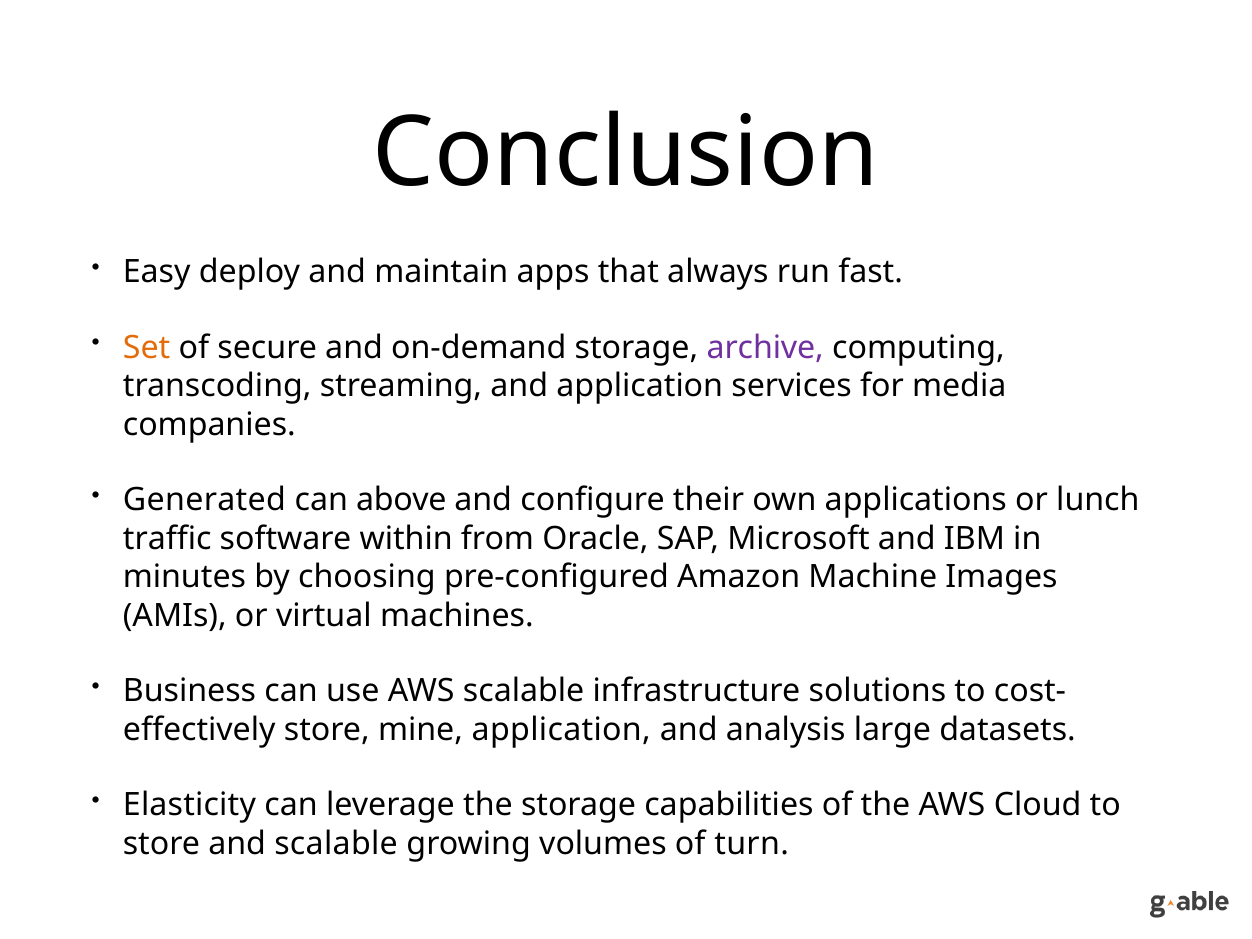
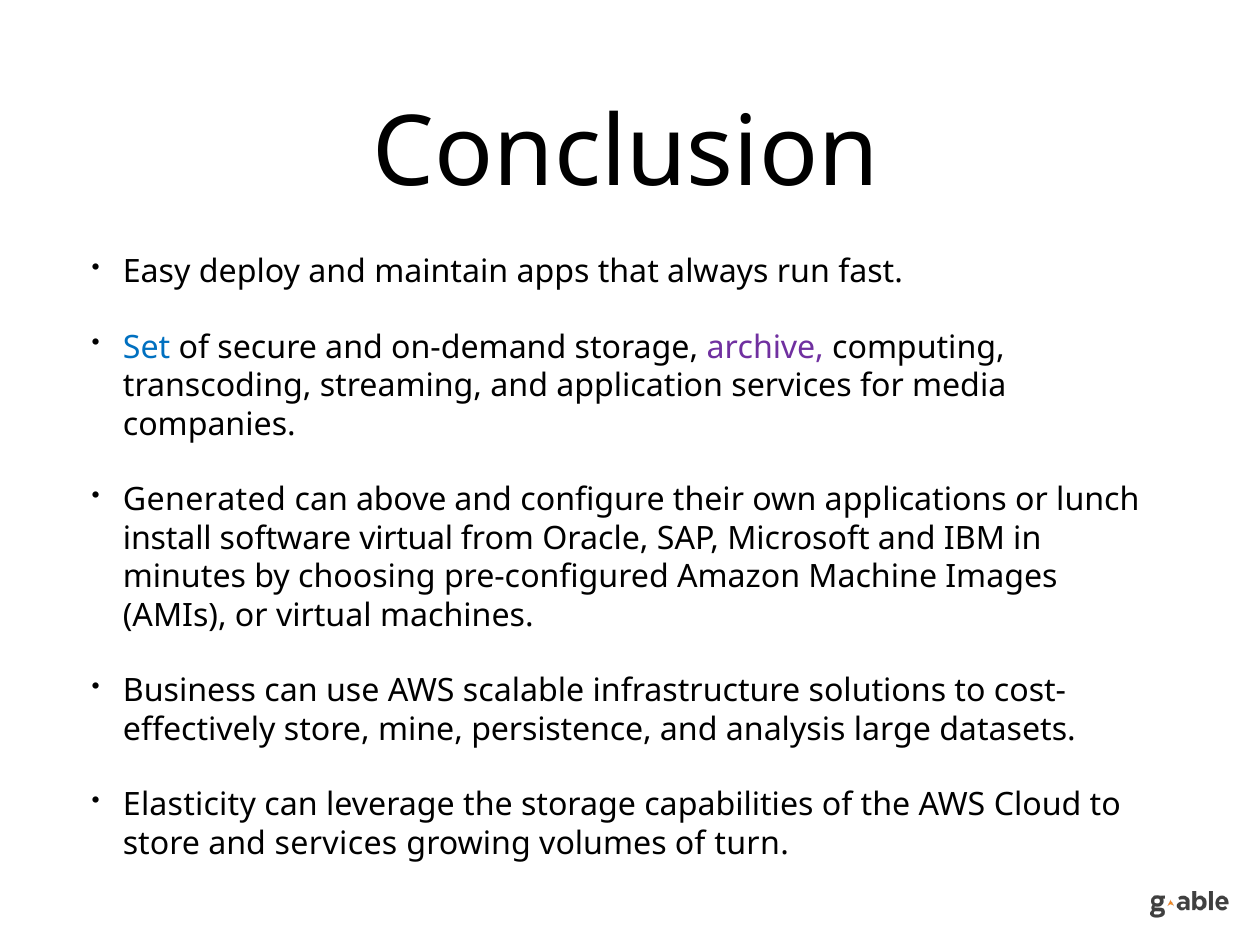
Set colour: orange -> blue (147, 347)
traffic: traffic -> install (167, 539)
software within: within -> virtual (406, 539)
mine application: application -> persistence (561, 730)
and scalable: scalable -> services (336, 844)
